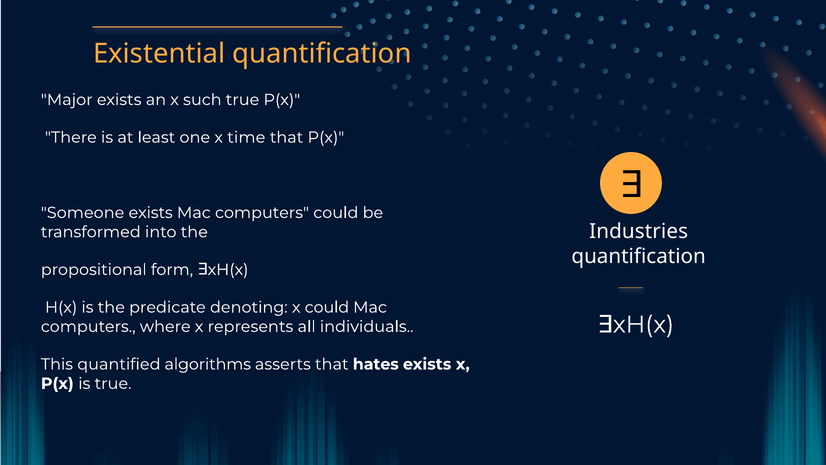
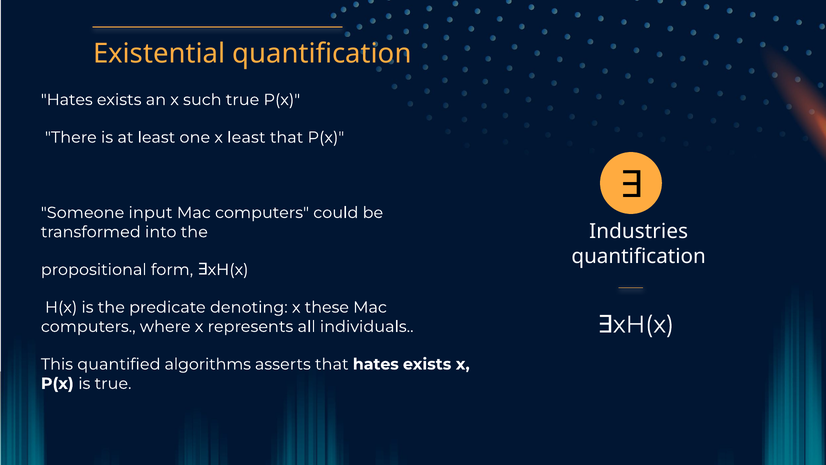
Major: Major -> Hates (67, 100)
x time: time -> least (246, 137)
Someone exists: exists -> input (150, 213)
x could: could -> these (327, 307)
